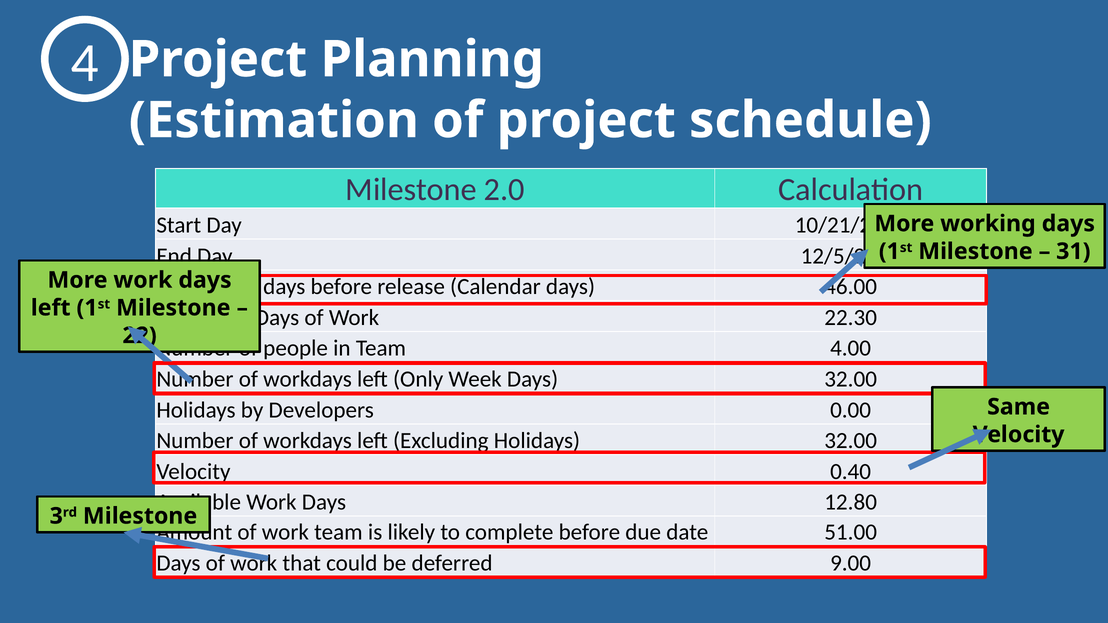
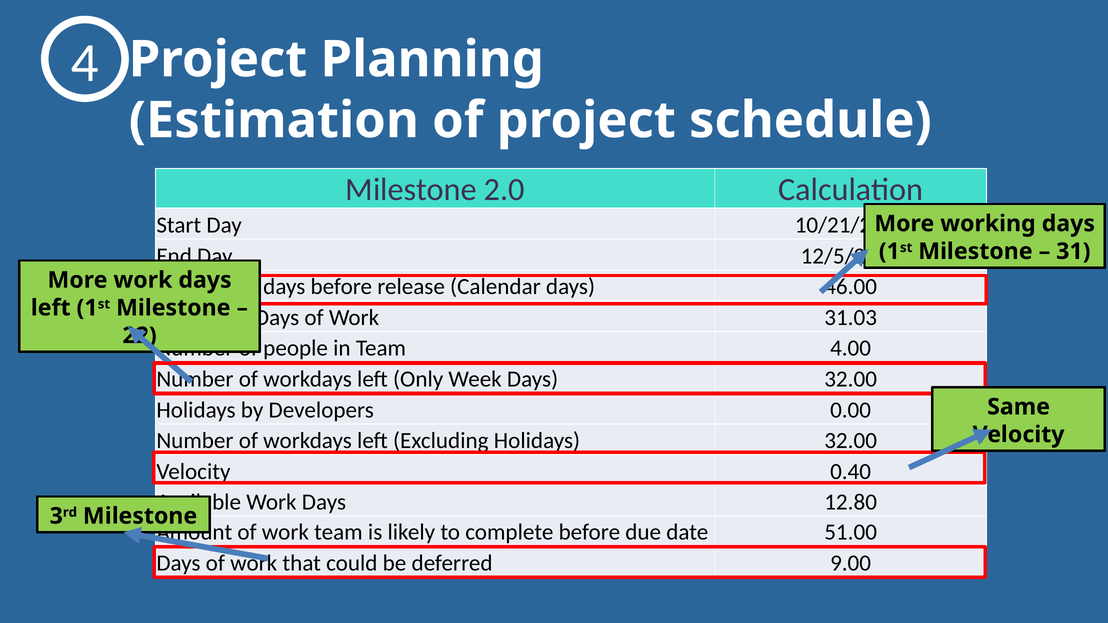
22.30: 22.30 -> 31.03 (851, 318)
